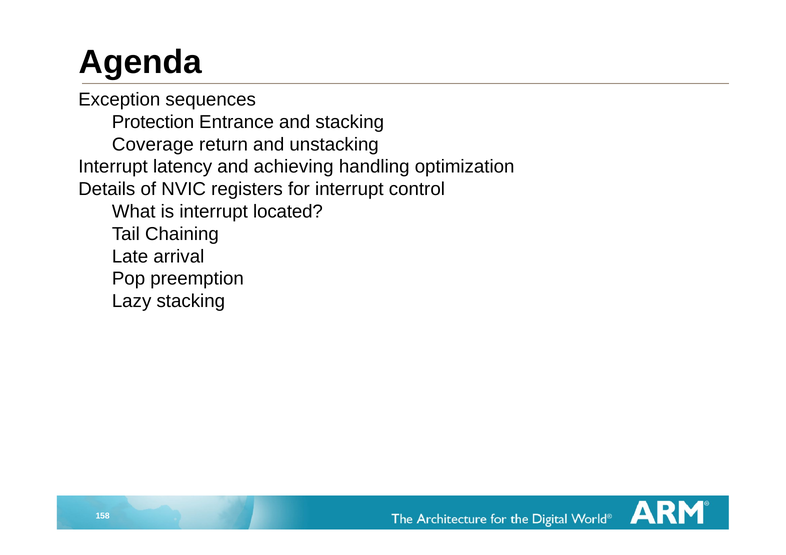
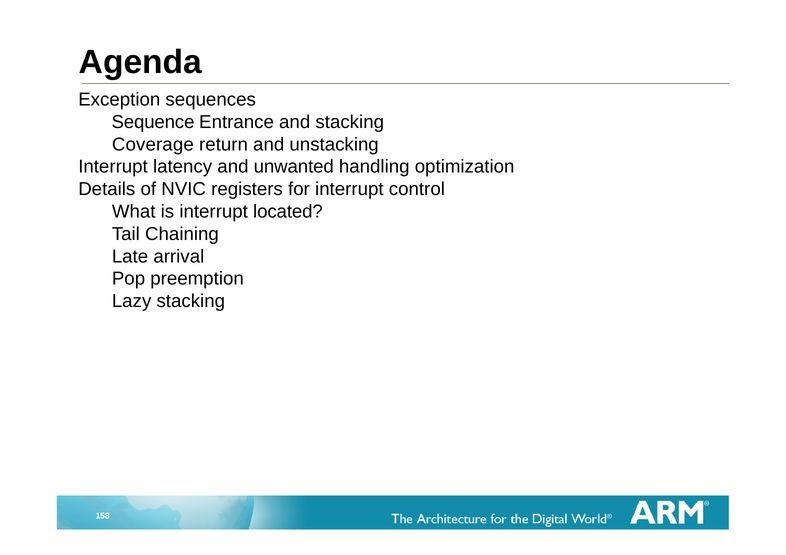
Protection: Protection -> Sequence (153, 122)
achieving: achieving -> unwanted (294, 167)
